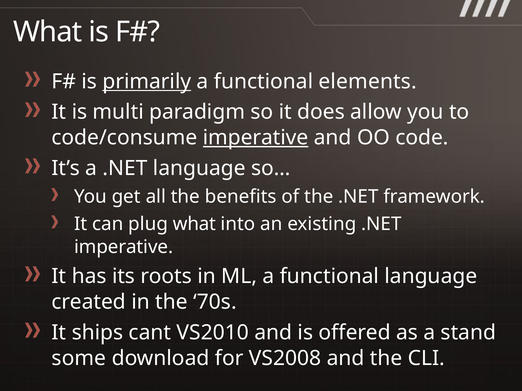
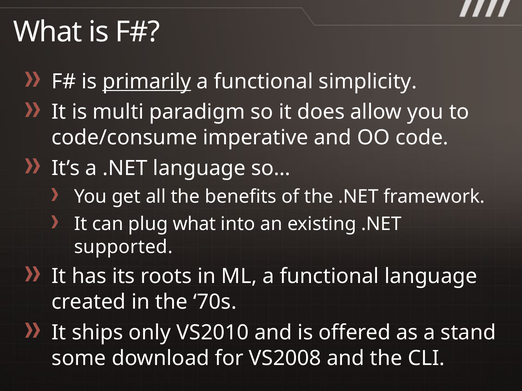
elements: elements -> simplicity (368, 82)
imperative underline: present -> none (256, 138)
imperative: imperative -> supported (123, 247)
cant: cant -> only (150, 333)
